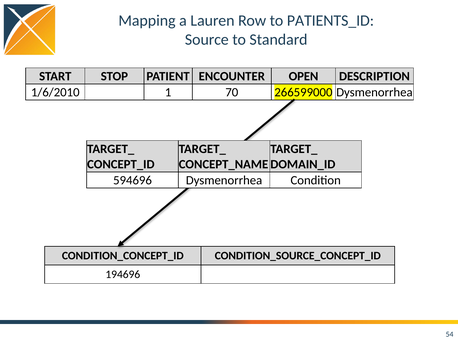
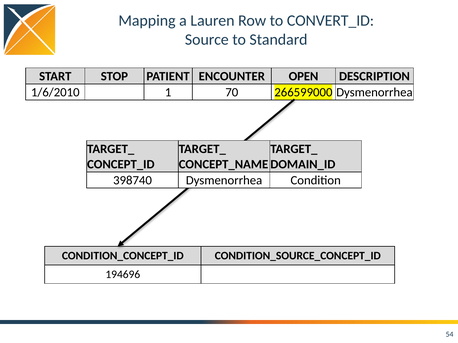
PATIENTS_ID: PATIENTS_ID -> CONVERT_ID (330, 21)
594696: 594696 -> 398740 (133, 181)
